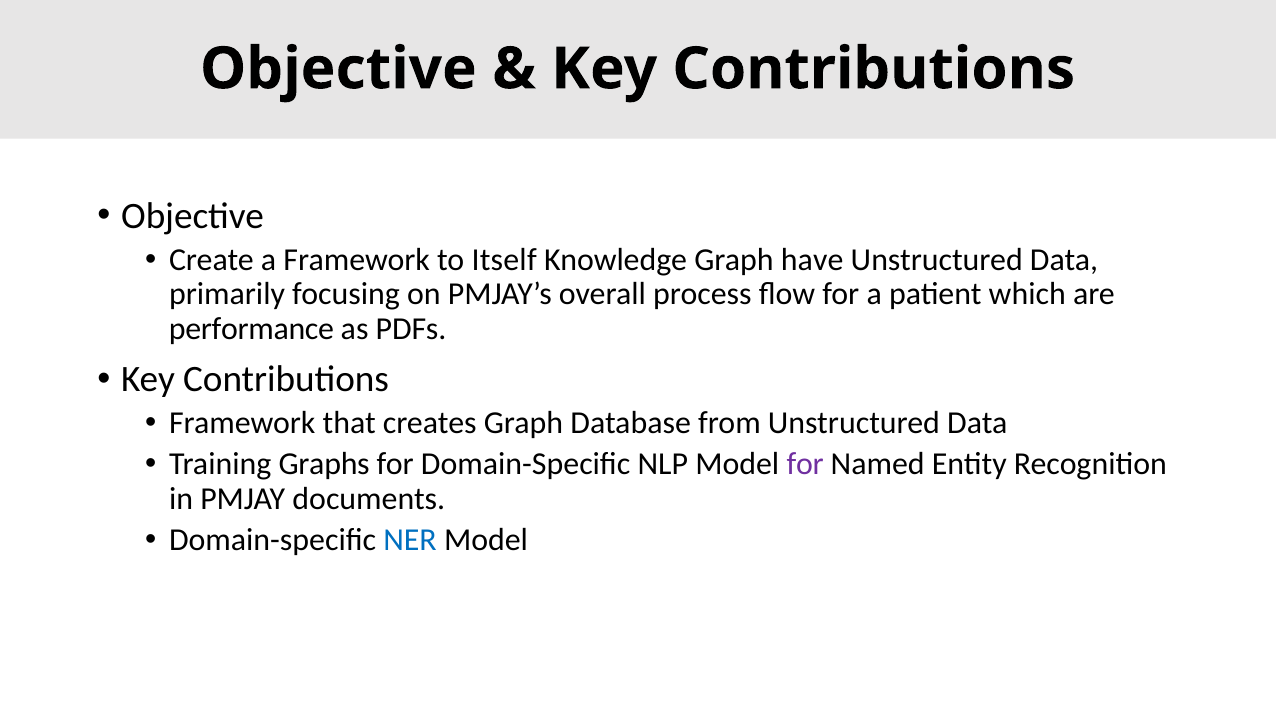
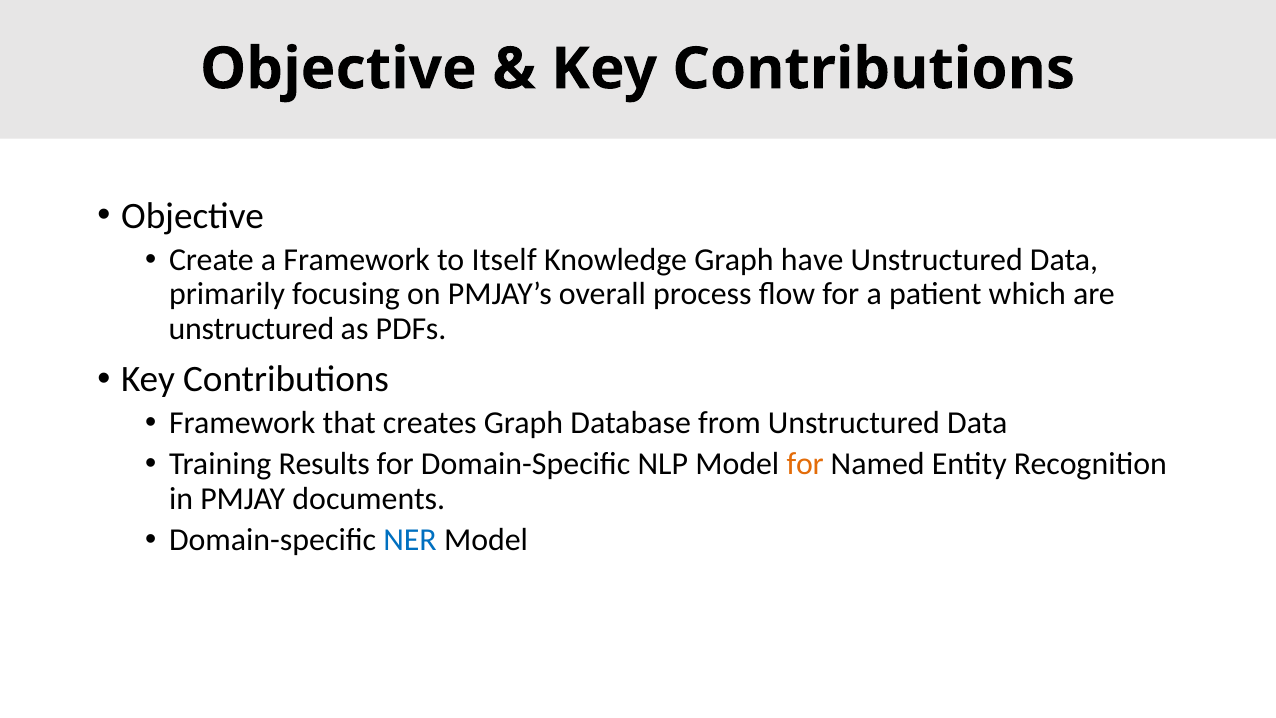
performance: performance -> unstructured (251, 329)
Graphs: Graphs -> Results (324, 464)
for colour: purple -> orange (805, 464)
